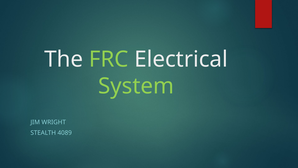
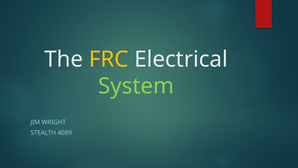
FRC colour: light green -> yellow (109, 59)
